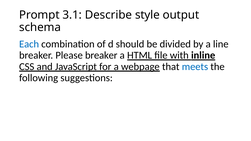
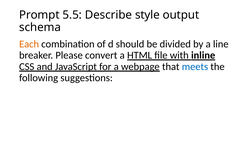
3.1: 3.1 -> 5.5 (72, 15)
Each colour: blue -> orange (29, 44)
Please breaker: breaker -> convert (101, 55)
